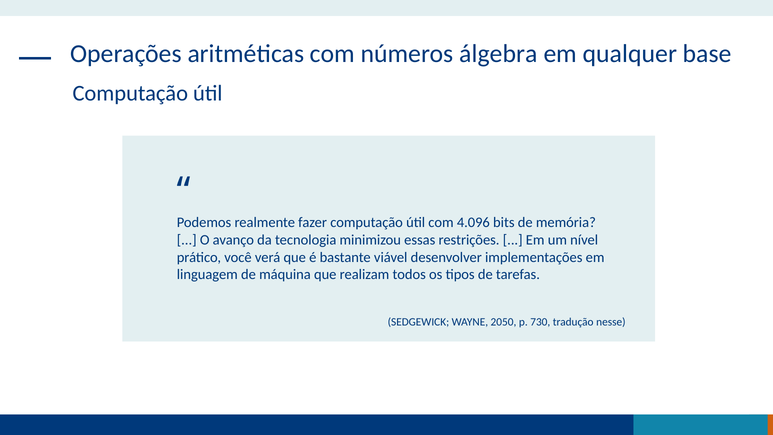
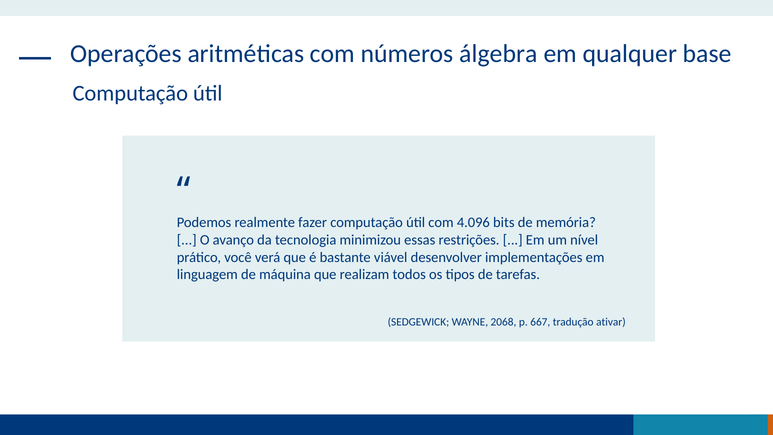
2050: 2050 -> 2068 (503, 322)
730: 730 -> 667 (540, 322)
nesse: nesse -> ativar (611, 322)
